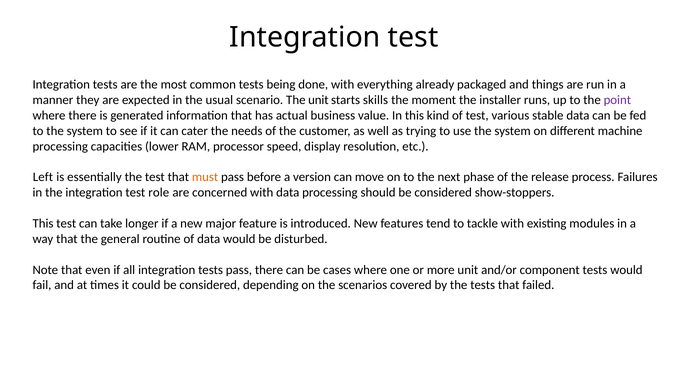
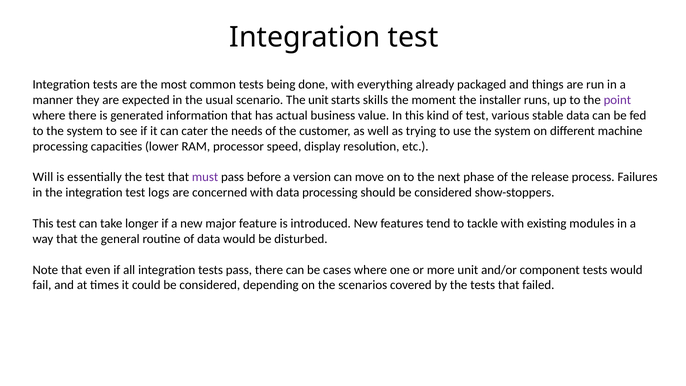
Left: Left -> Will (43, 177)
must colour: orange -> purple (205, 177)
role: role -> logs (159, 193)
